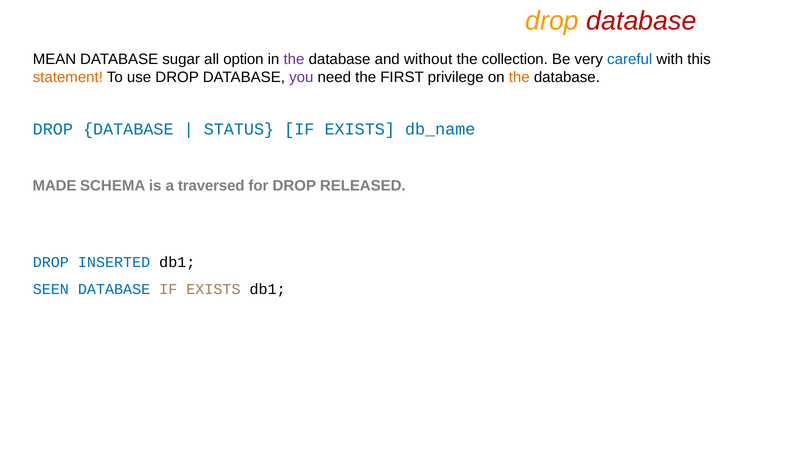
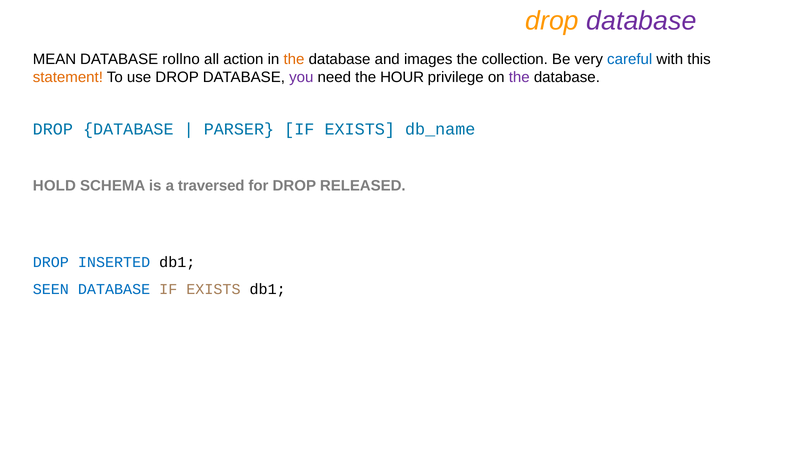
database colour: red -> purple (641, 21)
sugar: sugar -> rollno (181, 59)
option: option -> action (243, 59)
the colour: purple -> orange (294, 59)
without: without -> images (428, 59)
FIRST: FIRST -> HOUR (402, 77)
the colour: orange -> purple (519, 77)
STATUS: STATUS -> PARSER (239, 129)
MADE: MADE -> HOLD (54, 185)
